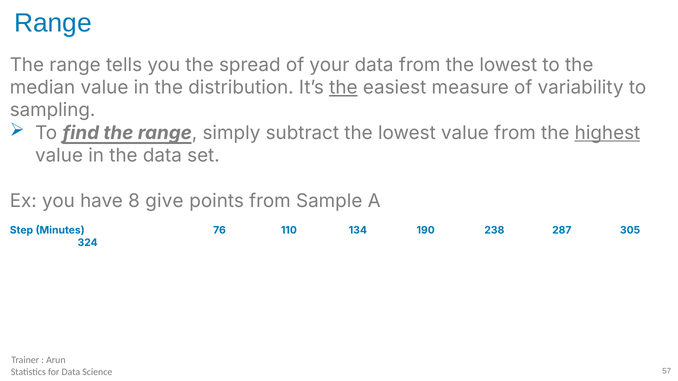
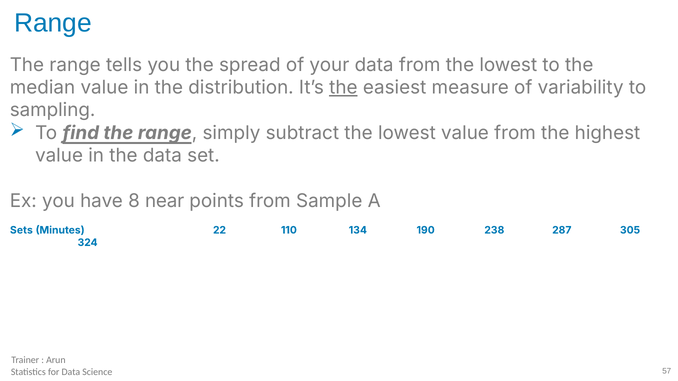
highest underline: present -> none (607, 133)
give: give -> near (165, 201)
Step: Step -> Sets (21, 230)
76: 76 -> 22 (219, 230)
